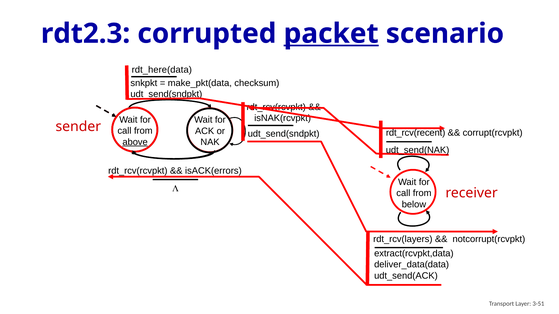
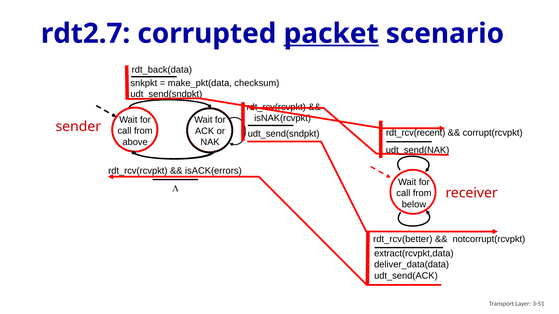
rdt2.3: rdt2.3 -> rdt2.7 (86, 34)
rdt_here(data: rdt_here(data -> rdt_back(data (162, 70)
above underline: present -> none (135, 142)
rdt_rcv(layers: rdt_rcv(layers -> rdt_rcv(better (403, 239)
